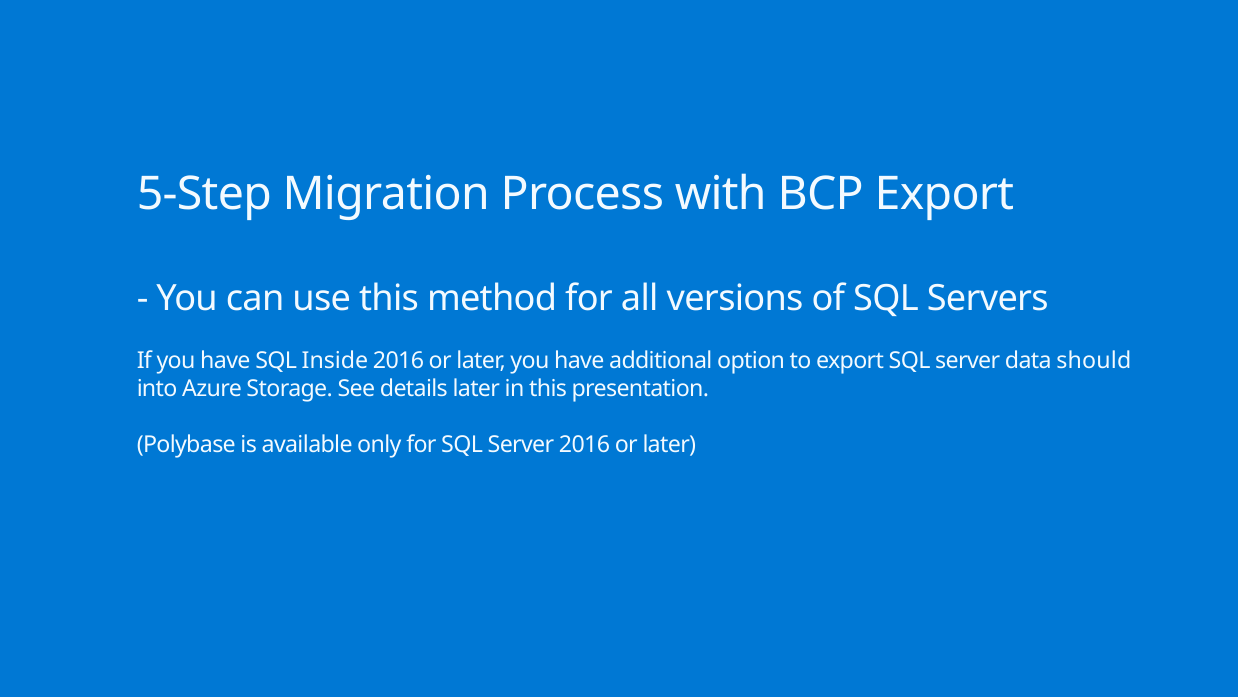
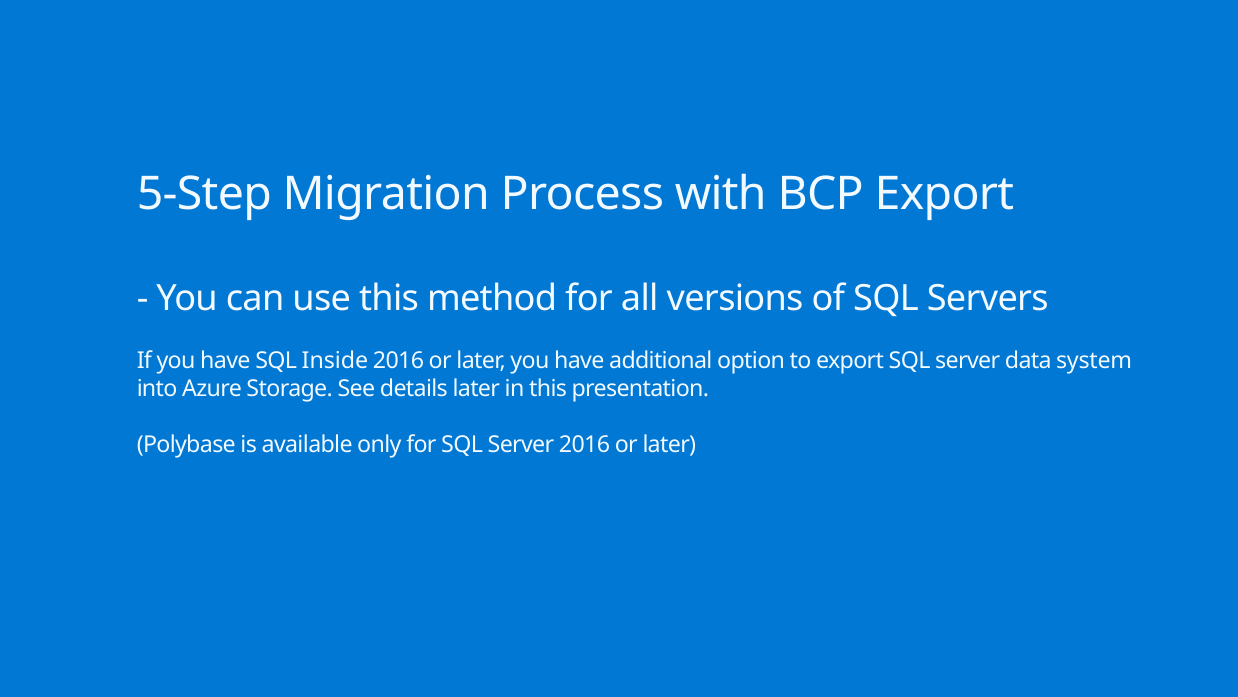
should: should -> system (1094, 361)
